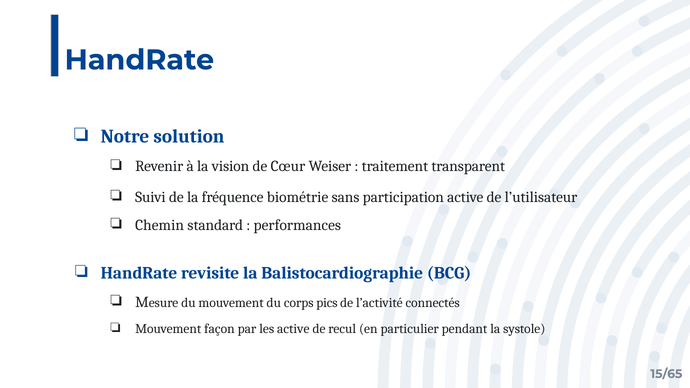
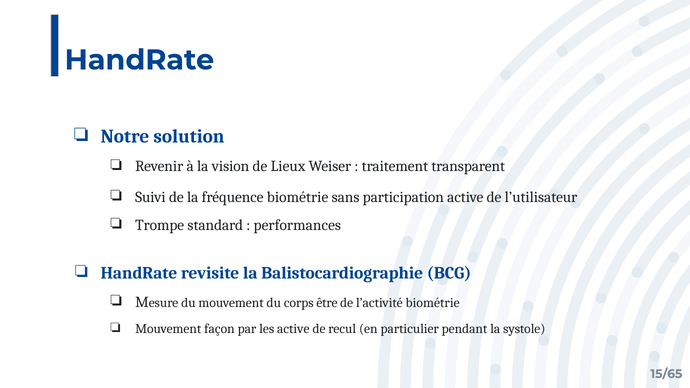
Cœur: Cœur -> Lieux (288, 166)
Chemin: Chemin -> Trompe (160, 225)
pics: pics -> être (327, 303)
l’activité connectés: connectés -> biométrie (433, 303)
